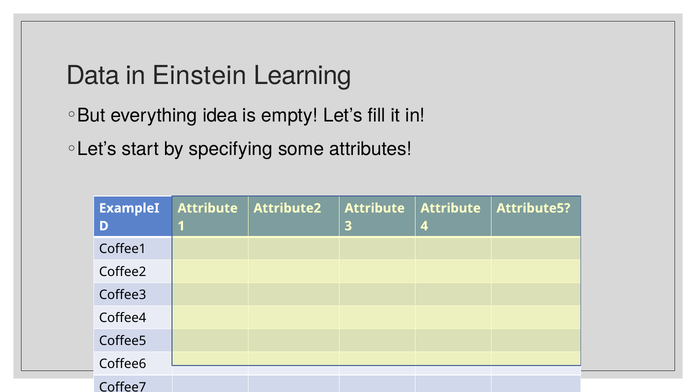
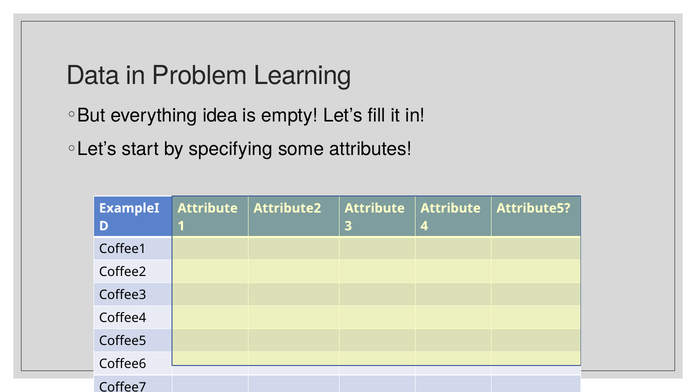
Einstein: Einstein -> Problem (200, 76)
